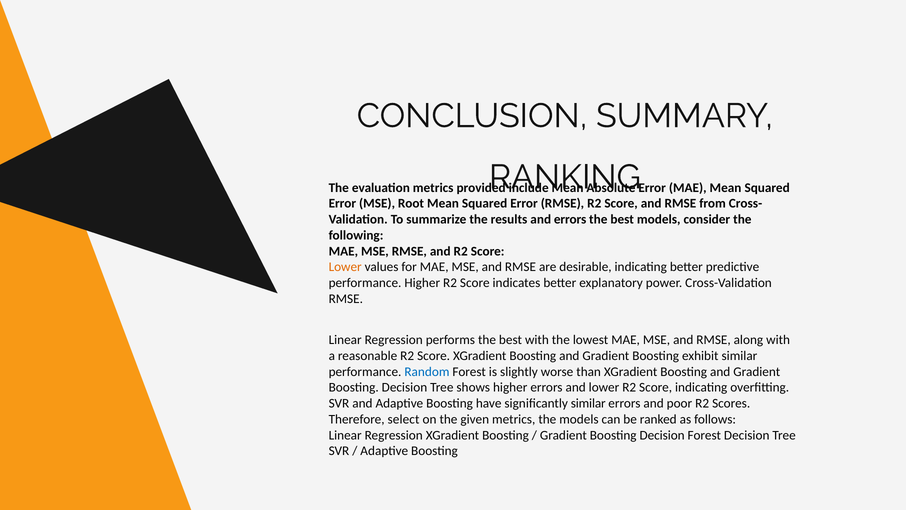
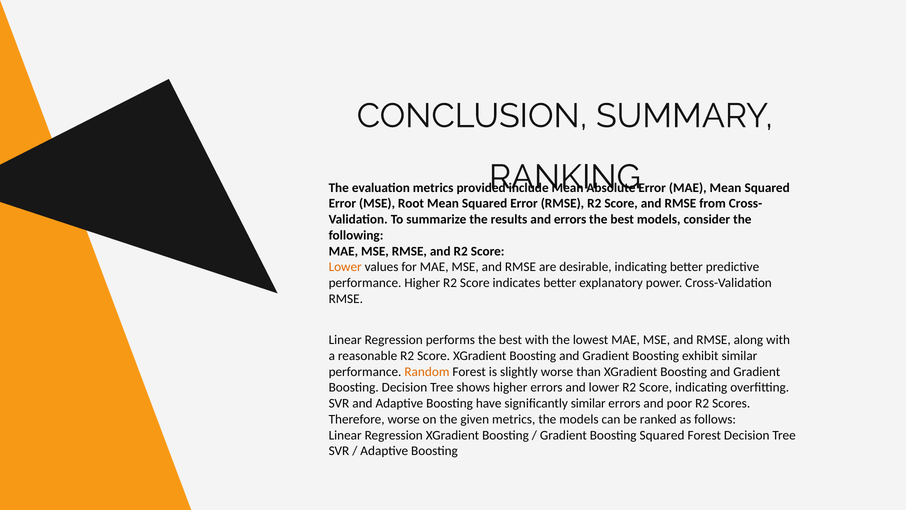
Random colour: blue -> orange (427, 371)
Therefore select: select -> worse (404, 419)
Decision: Decision -> Squared (662, 435)
